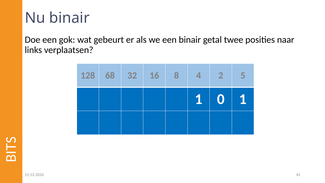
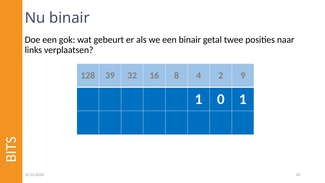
68: 68 -> 39 (110, 76)
5: 5 -> 9 (243, 76)
